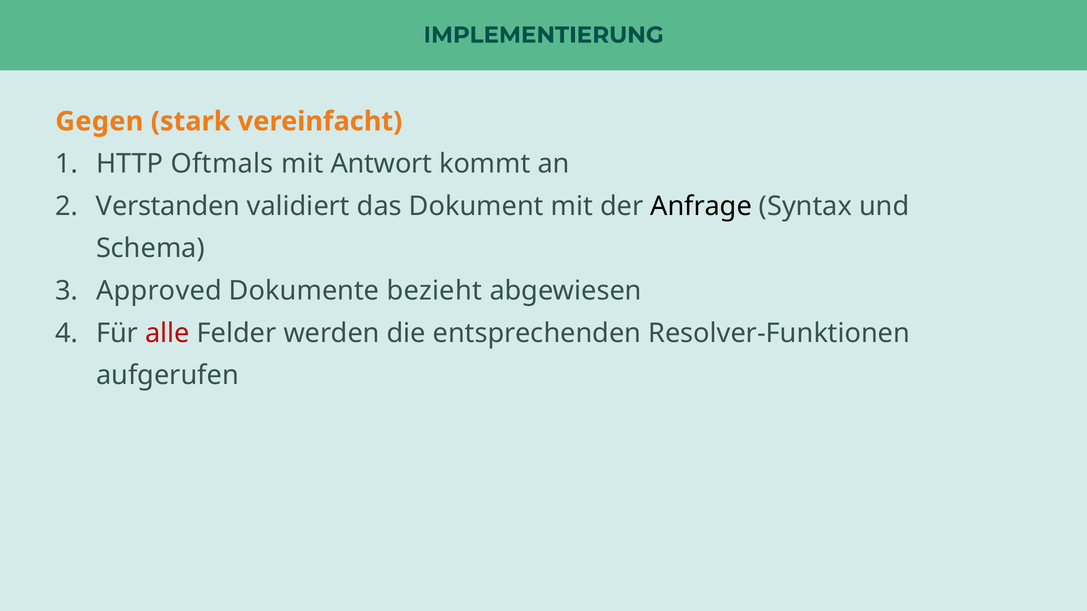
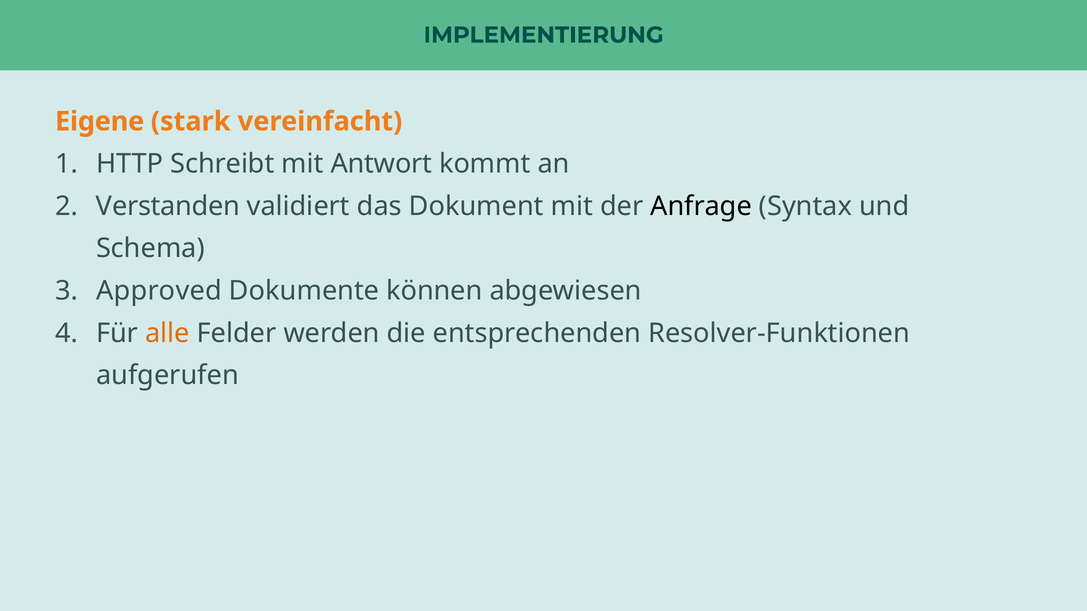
Gegen: Gegen -> Eigene (100, 122)
Oftmals: Oftmals -> Schreibt (222, 164)
bezieht: bezieht -> können (434, 291)
alle colour: red -> orange (167, 333)
